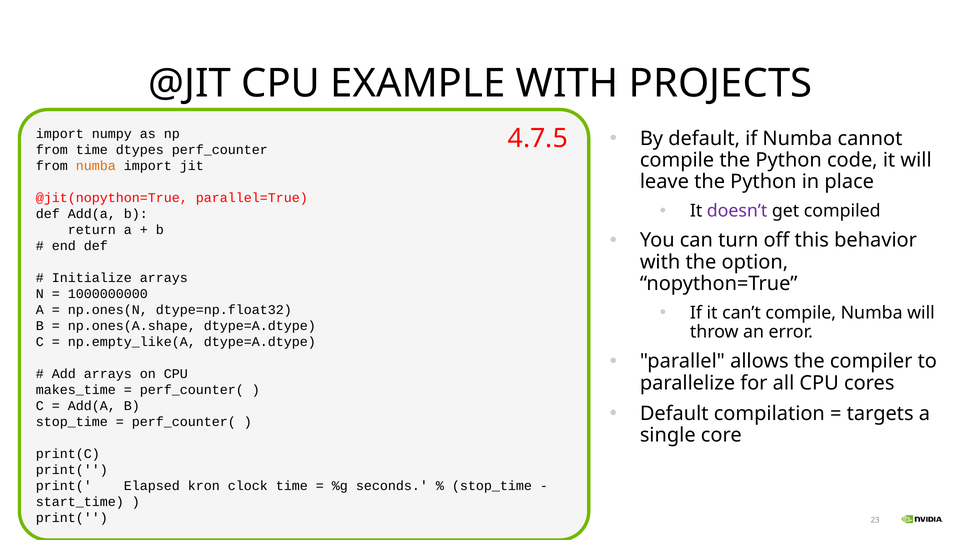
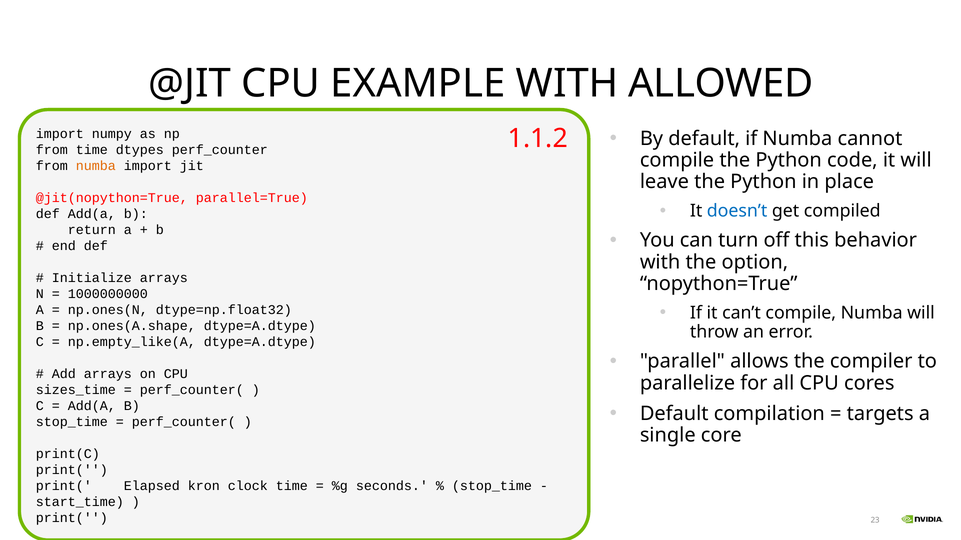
PROJECTS: PROJECTS -> ALLOWED (721, 84)
4.7.5: 4.7.5 -> 1.1.2 (538, 139)
doesn’t colour: purple -> blue (737, 211)
makes_time: makes_time -> sizes_time (76, 390)
